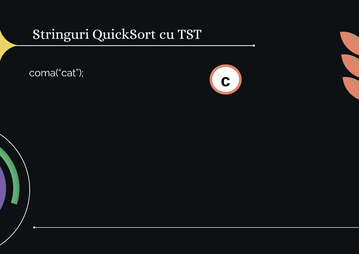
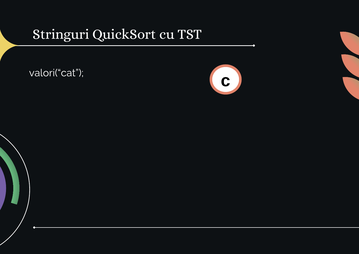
coma(“cat: coma(“cat -> valori(“cat (56, 73)
